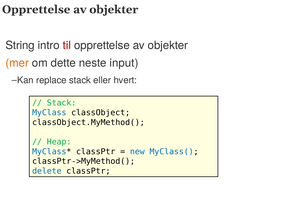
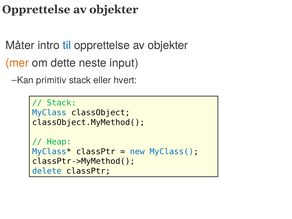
String: String -> Måter (20, 45)
til colour: red -> blue (67, 45)
replace: replace -> primitiv (51, 80)
